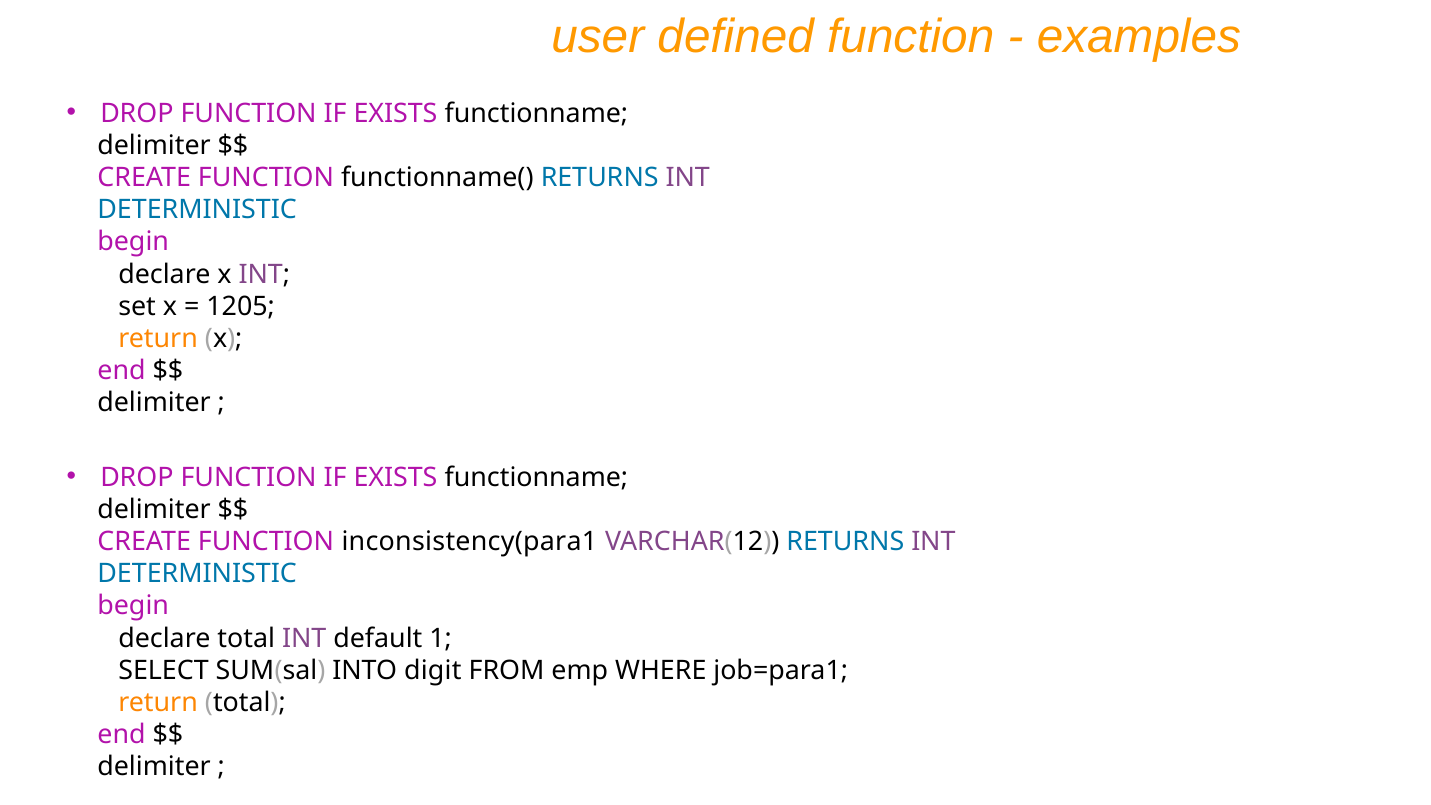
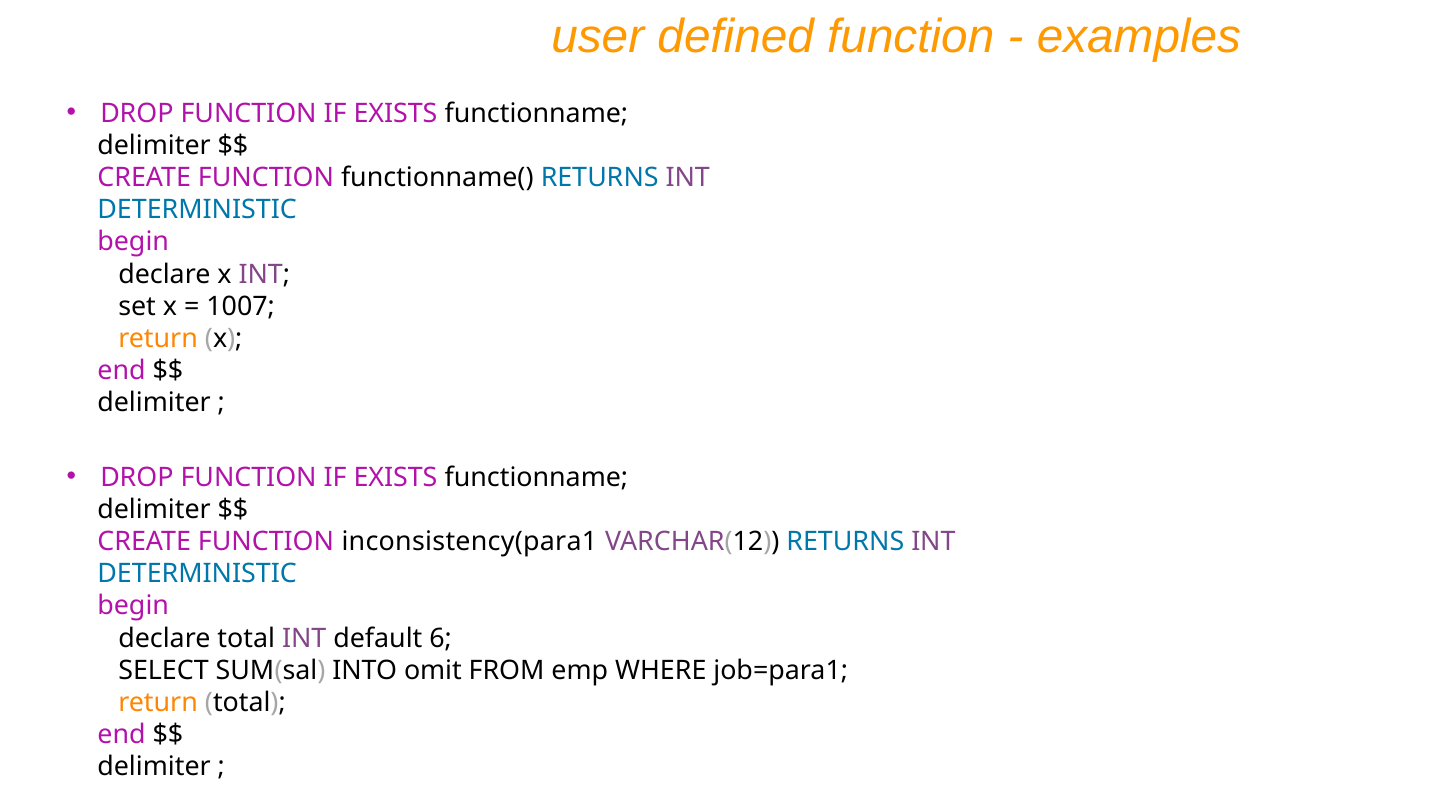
1205: 1205 -> 1007 (241, 306)
1: 1 -> 6 (441, 638)
digit: digit -> omit (433, 670)
